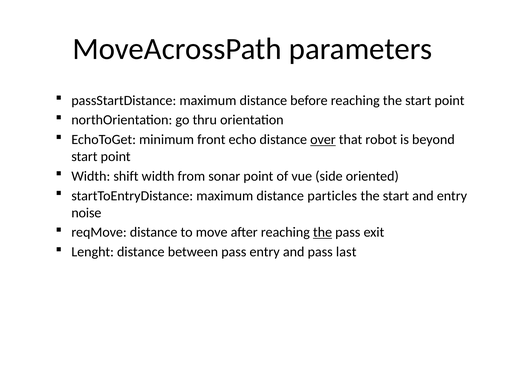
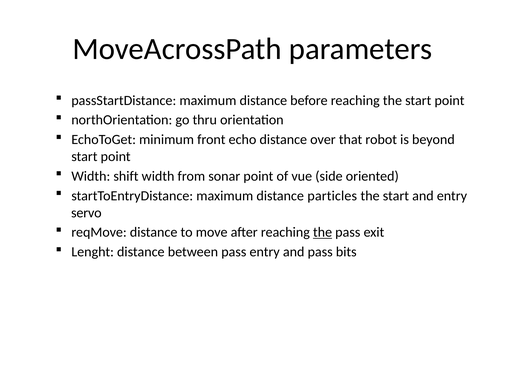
over underline: present -> none (323, 140)
noise: noise -> servo (86, 213)
last: last -> bits (346, 252)
